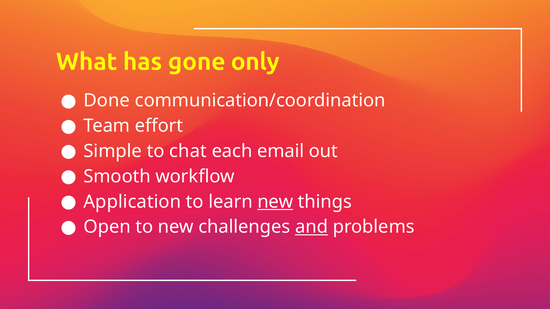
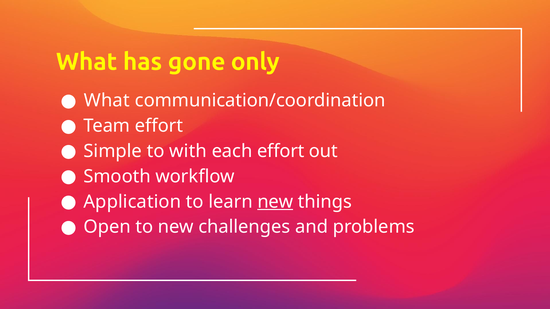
Done: Done -> What (107, 101)
chat: chat -> with (188, 151)
each email: email -> effort (281, 151)
and underline: present -> none (312, 227)
